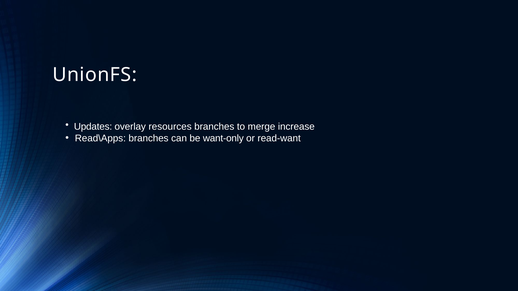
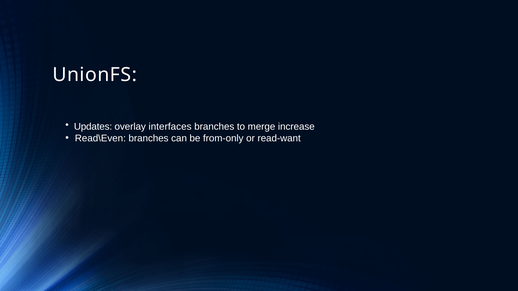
resources: resources -> interfaces (170, 127)
Read\Apps: Read\Apps -> Read\Even (100, 138)
want-only: want-only -> from-only (223, 138)
